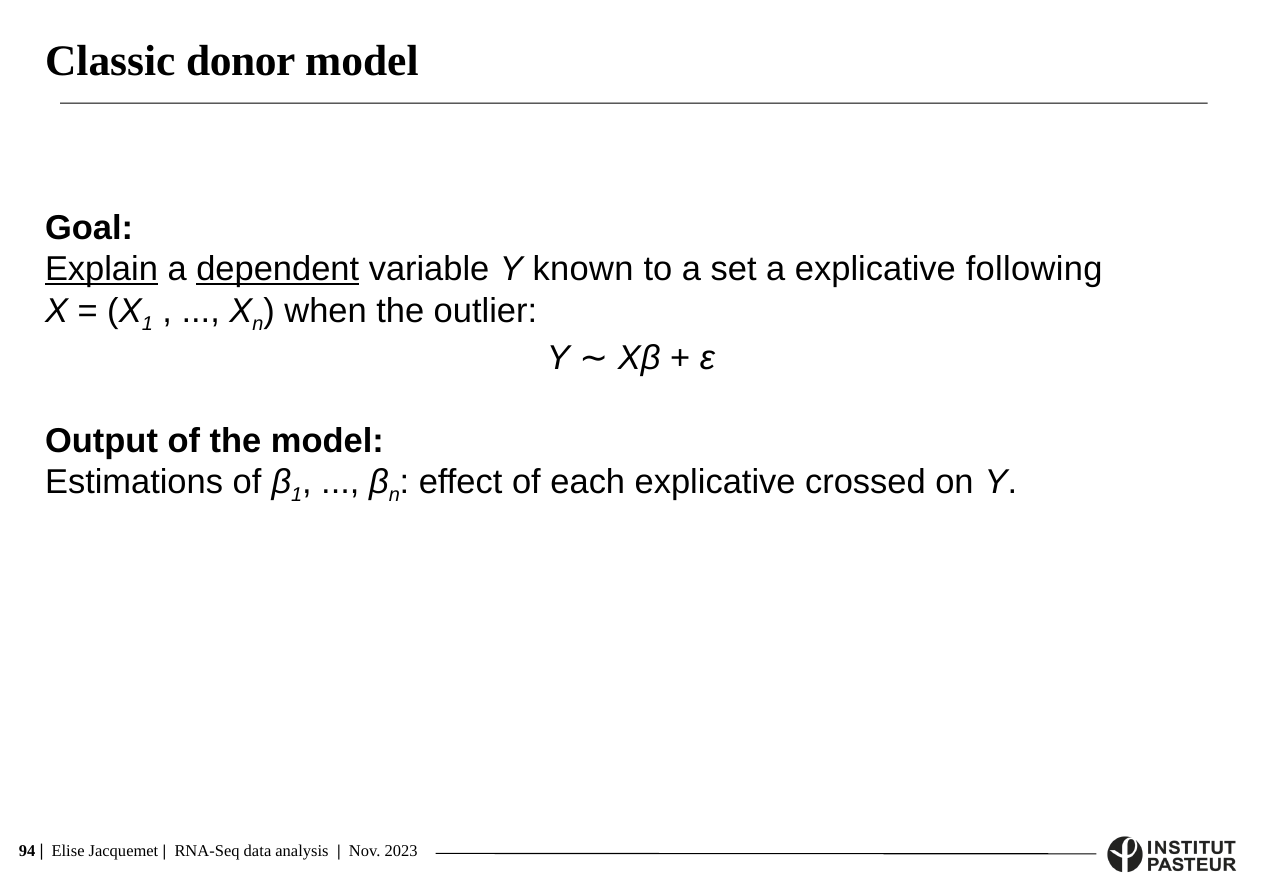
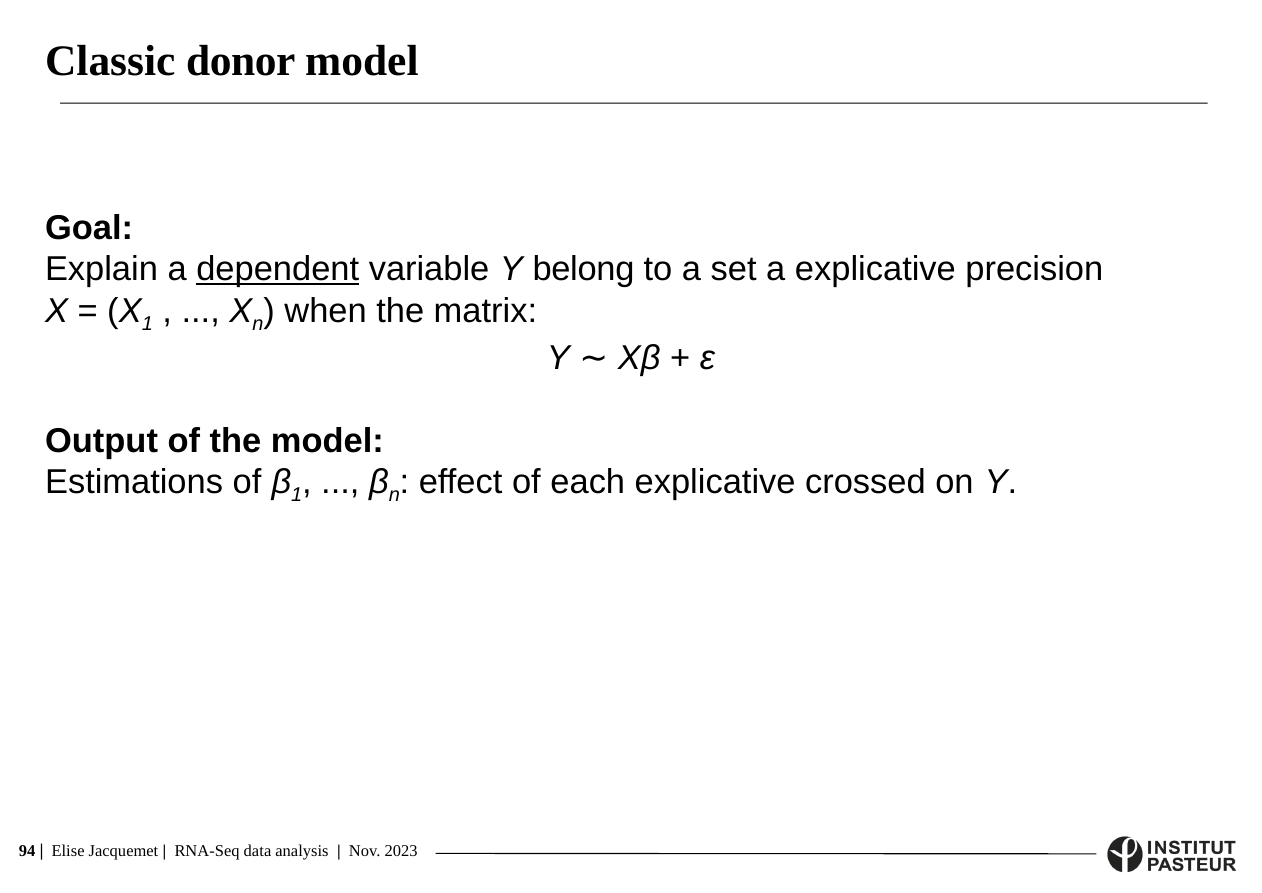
Explain underline: present -> none (101, 269)
known: known -> belong (583, 269)
following: following -> precision (1034, 269)
outlier: outlier -> matrix (485, 311)
